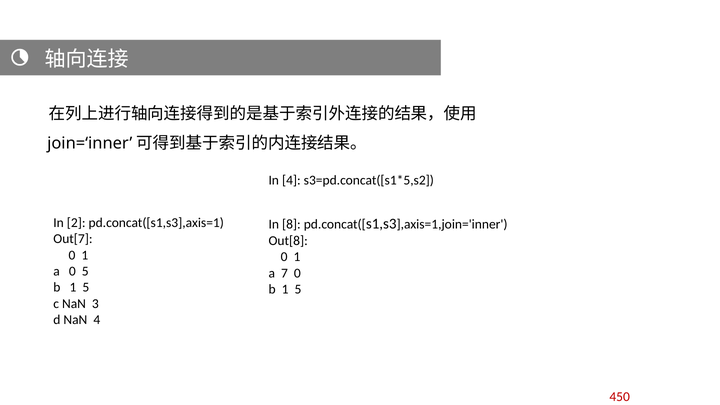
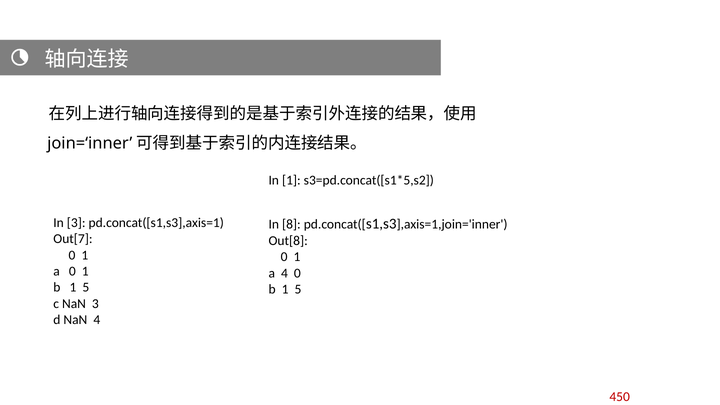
In 4: 4 -> 1 (291, 180)
In 2: 2 -> 3 (76, 223)
a 0 5: 5 -> 1 (85, 271)
a 7: 7 -> 4 (284, 273)
